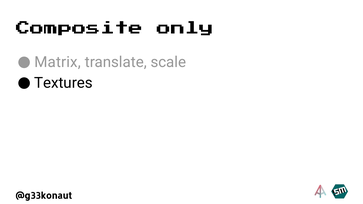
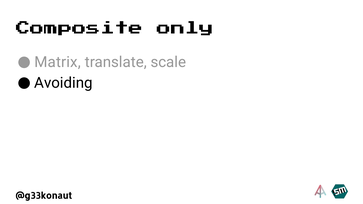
Textures: Textures -> Avoiding (63, 83)
